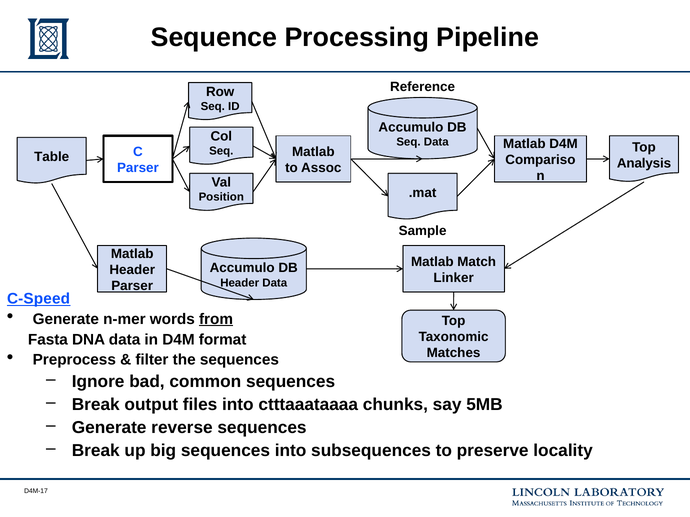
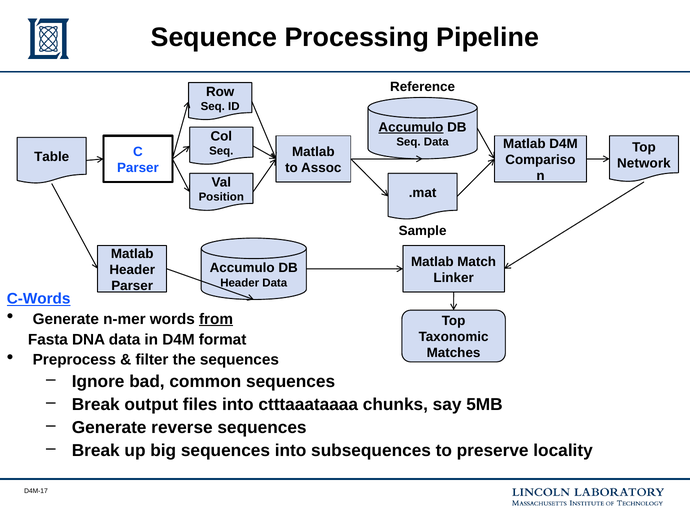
Accumulo underline: none -> present (411, 127)
Analysis: Analysis -> Network (644, 163)
C-Speed: C-Speed -> C-Words (39, 299)
